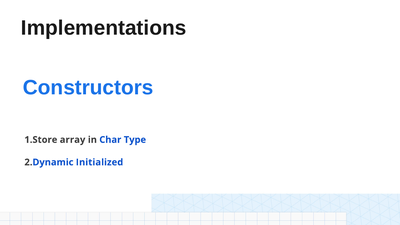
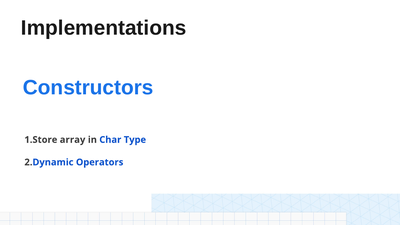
Initialized: Initialized -> Operators (100, 162)
